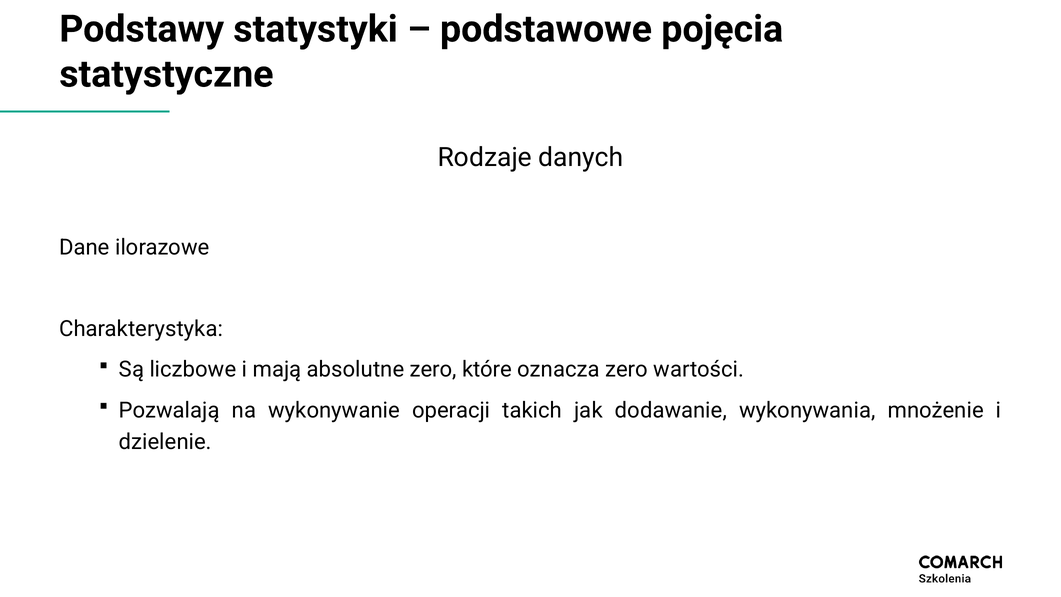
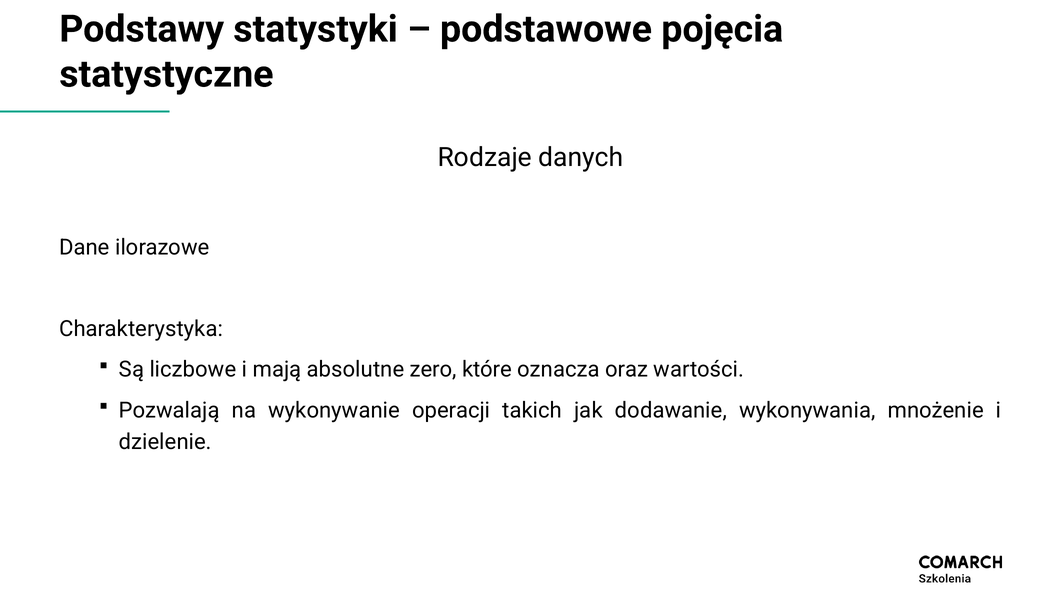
oznacza zero: zero -> oraz (627, 369)
